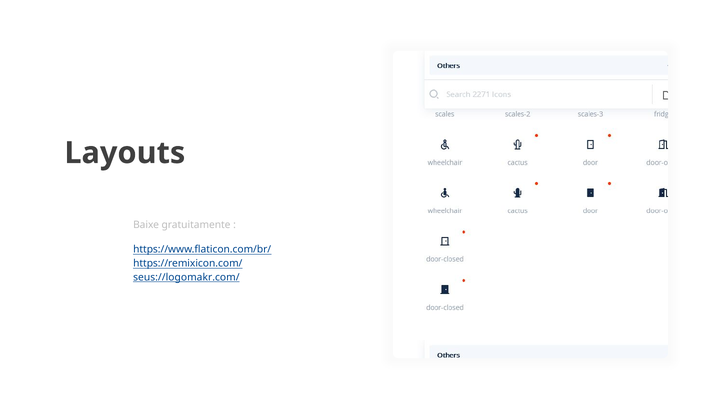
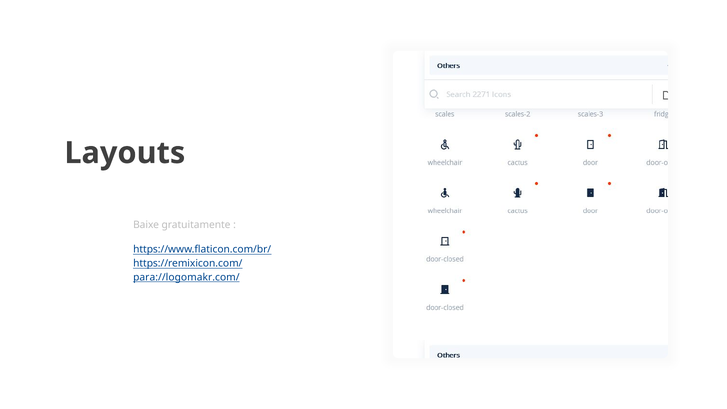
seus://logomakr.com/: seus://logomakr.com/ -> para://logomakr.com/ (186, 277)
